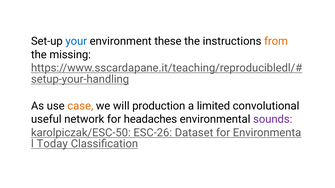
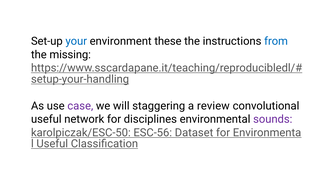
from colour: orange -> blue (276, 41)
case colour: orange -> purple (80, 106)
production: production -> staggering (159, 106)
limited: limited -> review (213, 106)
headaches: headaches -> disciplines (150, 120)
ESC-26: ESC-26 -> ESC-56 (153, 133)
Today: Today -> Useful (52, 144)
